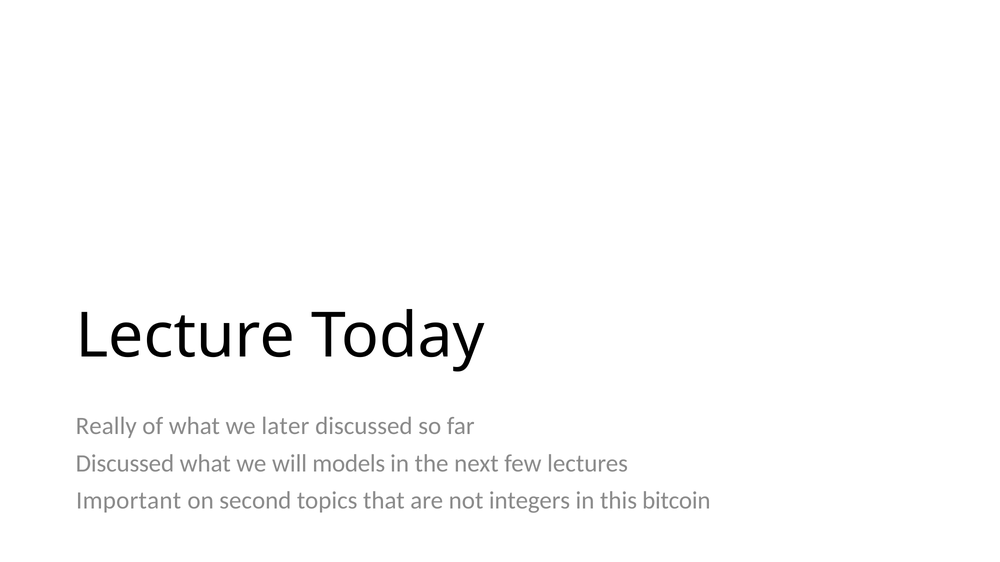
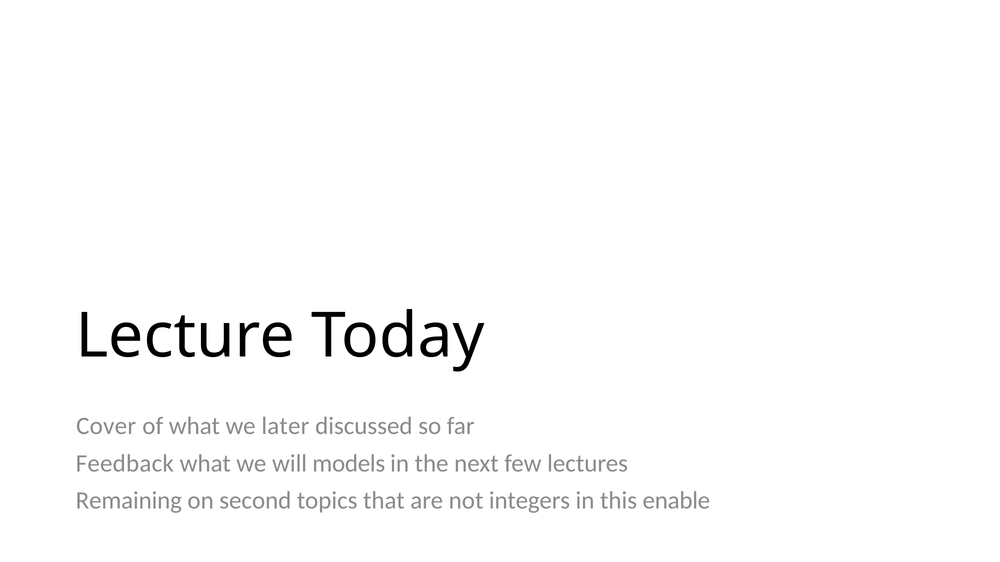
Really: Really -> Cover (106, 426)
Discussed: Discussed -> Feedback (125, 464)
Important: Important -> Remaining (129, 501)
bitcoin: bitcoin -> enable (676, 501)
